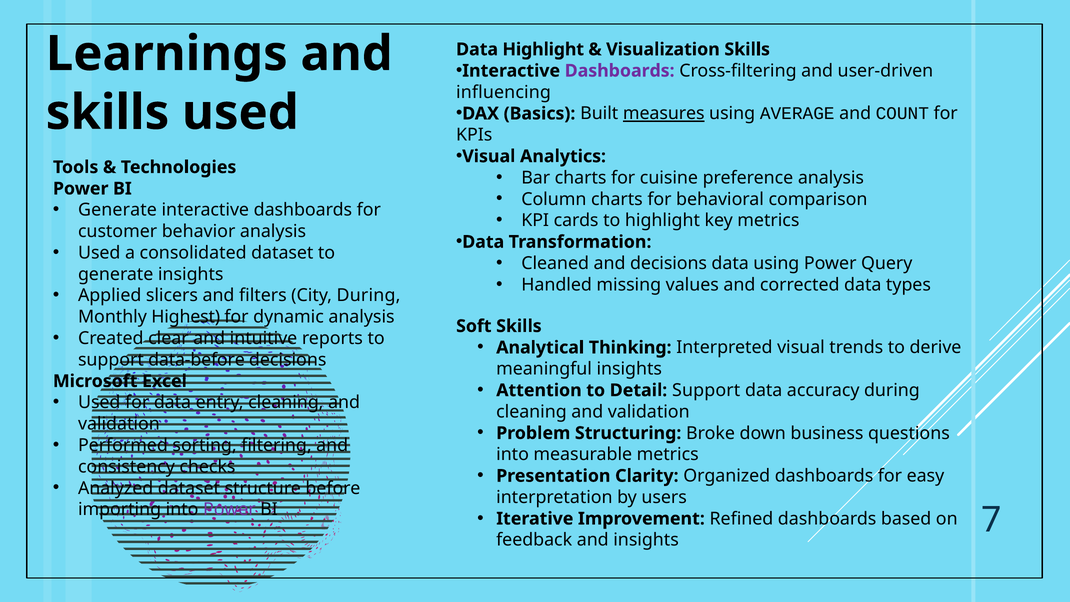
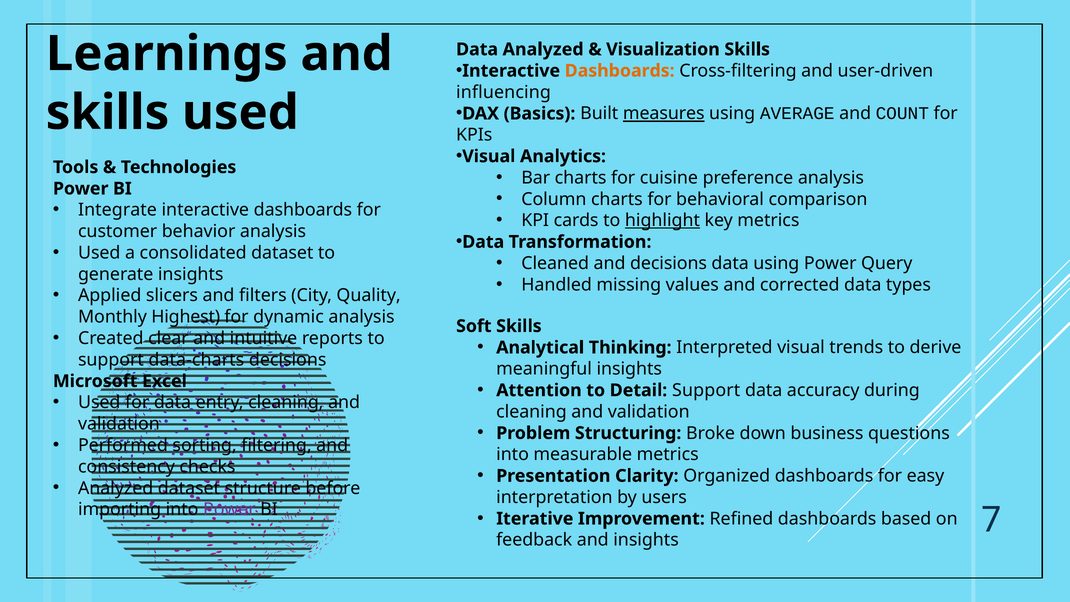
Data Highlight: Highlight -> Analyzed (543, 49)
Dashboards colour: purple -> orange (620, 71)
Generate: Generate -> Integrate (117, 210)
highlight underline: none -> present (662, 220)
City During: During -> Quality (369, 296)
data-before: data-before -> data-charts (196, 360)
